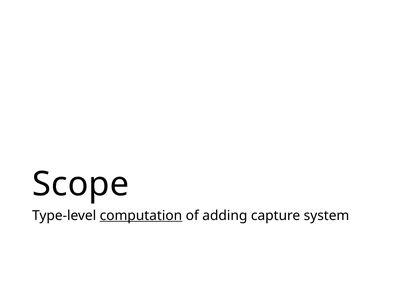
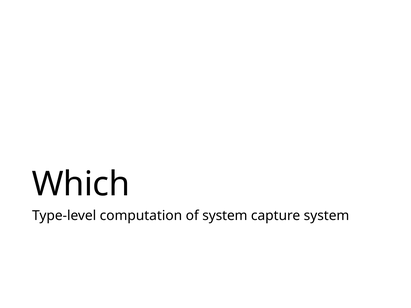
Scope: Scope -> Which (81, 184)
computation underline: present -> none (141, 216)
of adding: adding -> system (225, 216)
